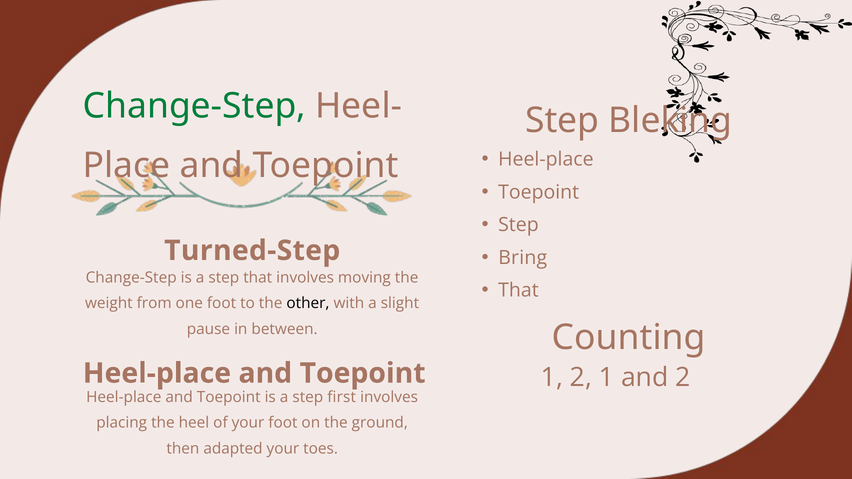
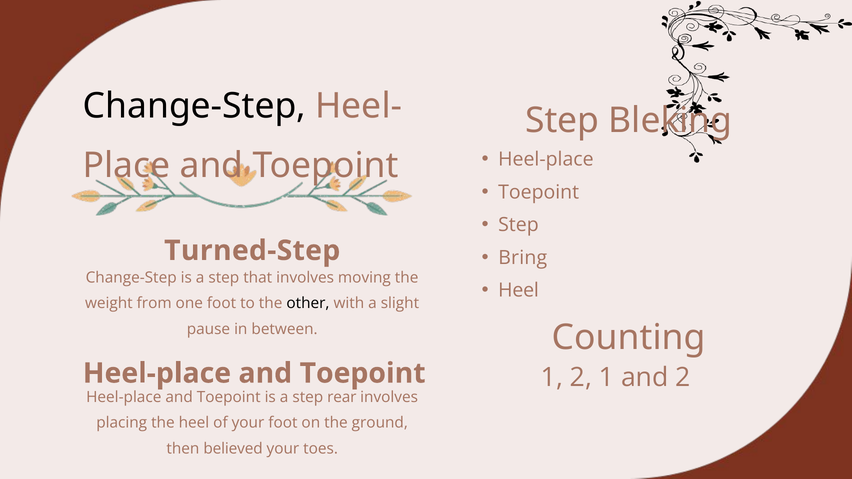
Change-Step colour: green -> black (194, 106)
That: That -> Heel (519, 291)
first: first -> rear (342, 397)
adapted: adapted -> believed (233, 449)
